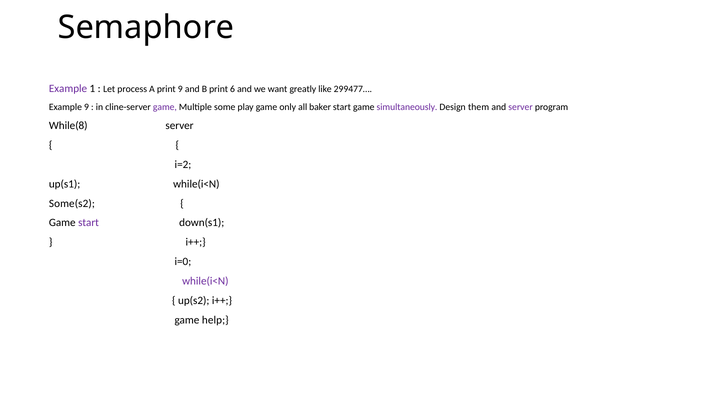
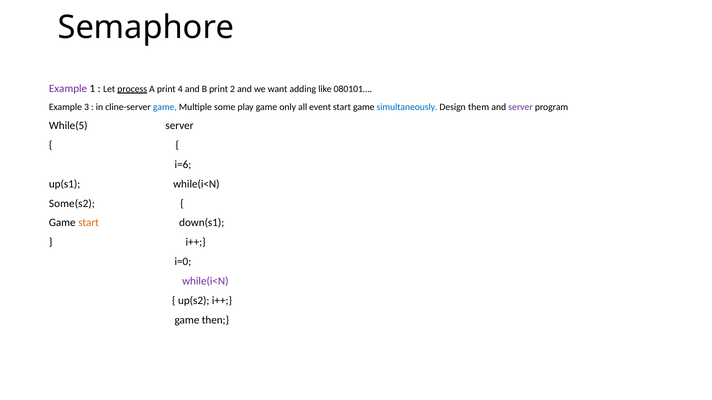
process underline: none -> present (132, 89)
print 9: 9 -> 4 (180, 89)
6: 6 -> 2 (233, 89)
greatly: greatly -> adding (303, 89)
299477…: 299477… -> 080101… (353, 89)
Example 9: 9 -> 3 (87, 107)
game colour: purple -> blue (165, 107)
baker: baker -> event (320, 107)
simultaneously colour: purple -> blue (407, 107)
While(8: While(8 -> While(5 (68, 126)
i=2: i=2 -> i=6 (183, 165)
start colour: purple -> orange (89, 223)
help: help -> then (215, 320)
